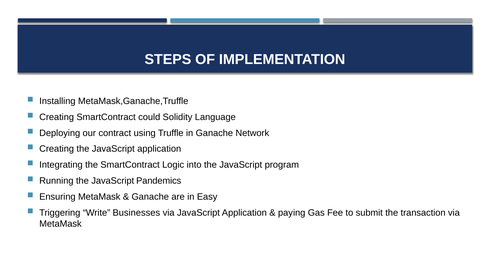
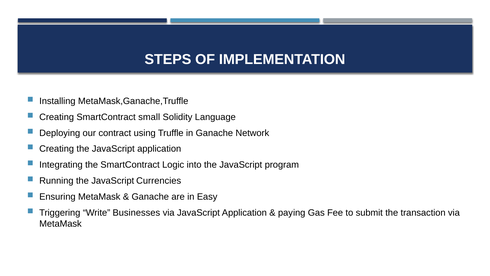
could: could -> small (149, 117)
Pandemics: Pandemics -> Currencies (159, 181)
